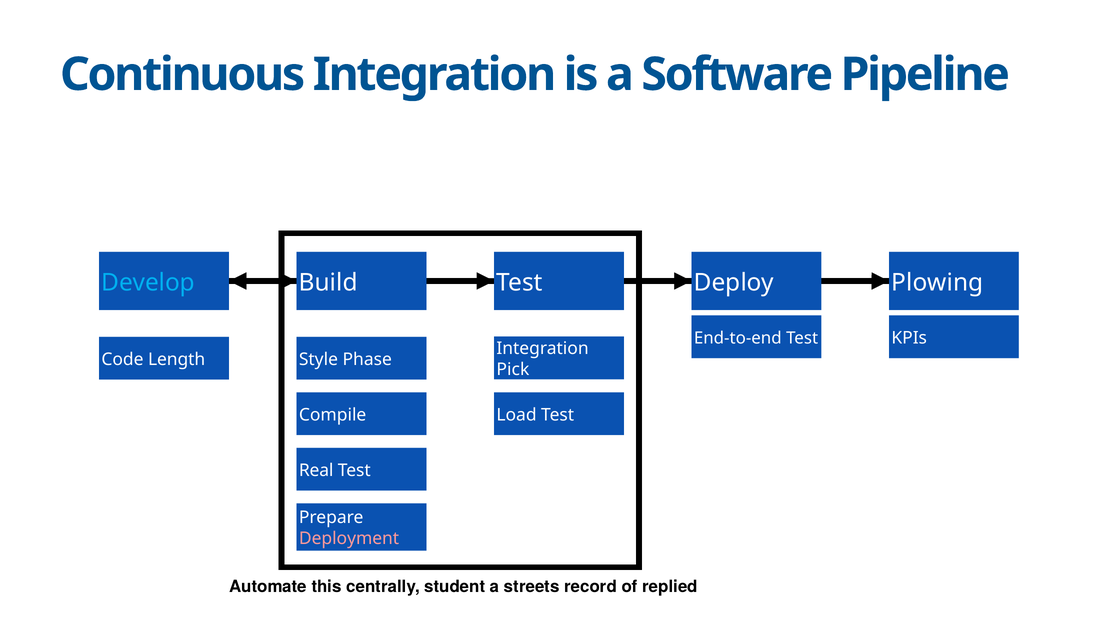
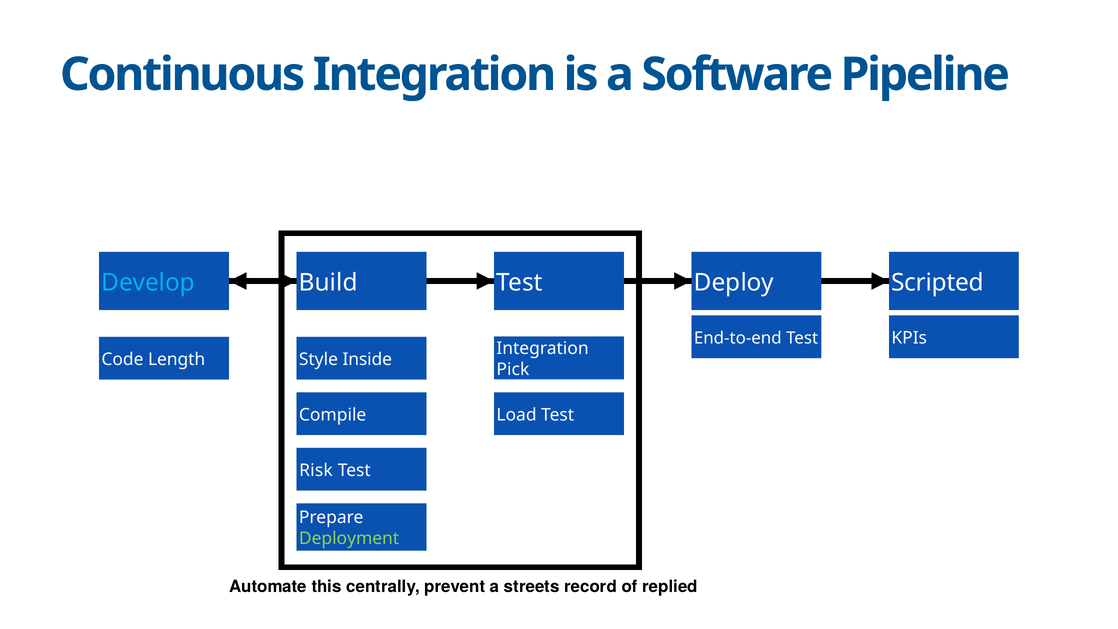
Plowing: Plowing -> Scripted (937, 283)
Phase: Phase -> Inside (367, 359)
Real: Real -> Risk (316, 470)
Deployment colour: pink -> light green (349, 539)
student: student -> prevent (455, 587)
